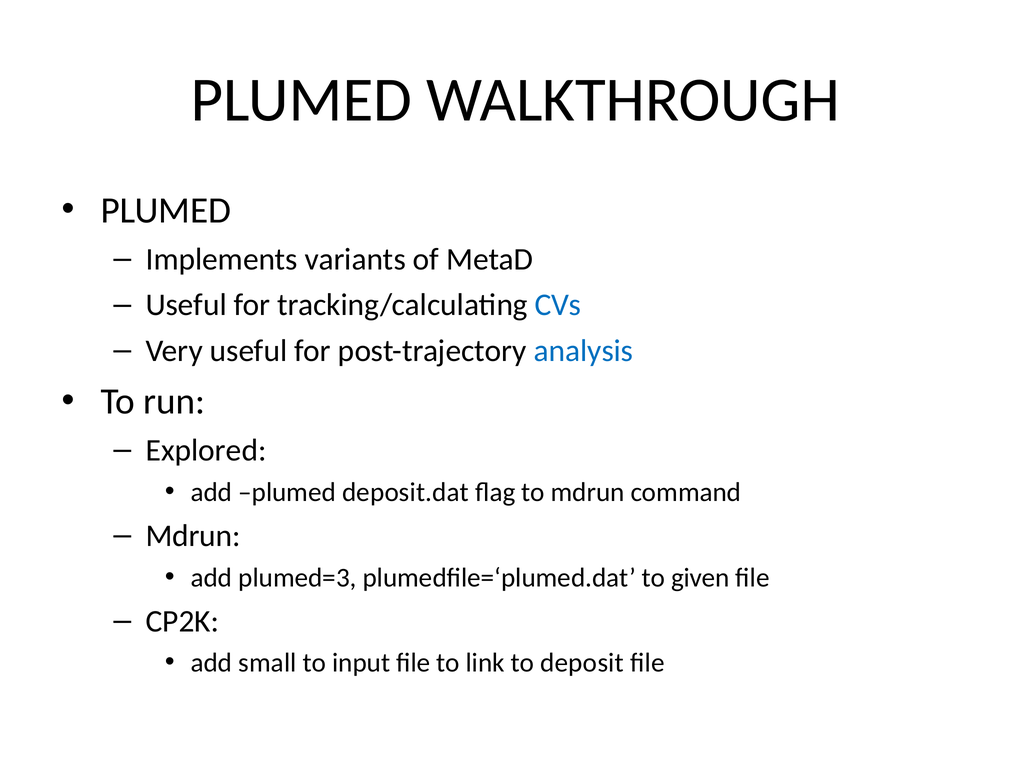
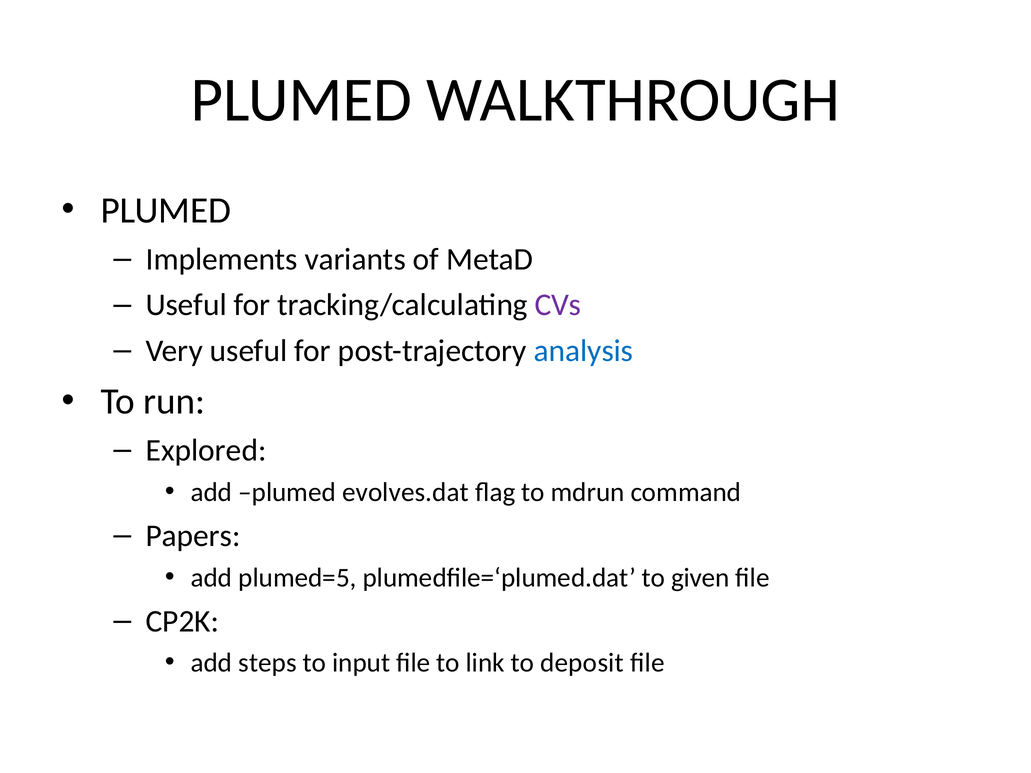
CVs colour: blue -> purple (558, 305)
deposit.dat: deposit.dat -> evolves.dat (406, 492)
Mdrun: Mdrun -> Papers (193, 536)
plumed=3: plumed=3 -> plumed=5 (297, 578)
small: small -> steps (268, 663)
